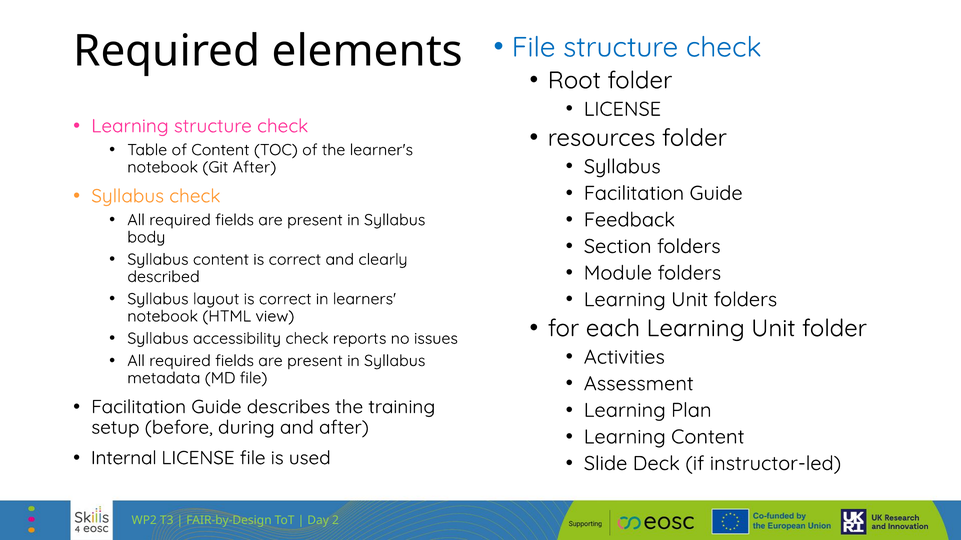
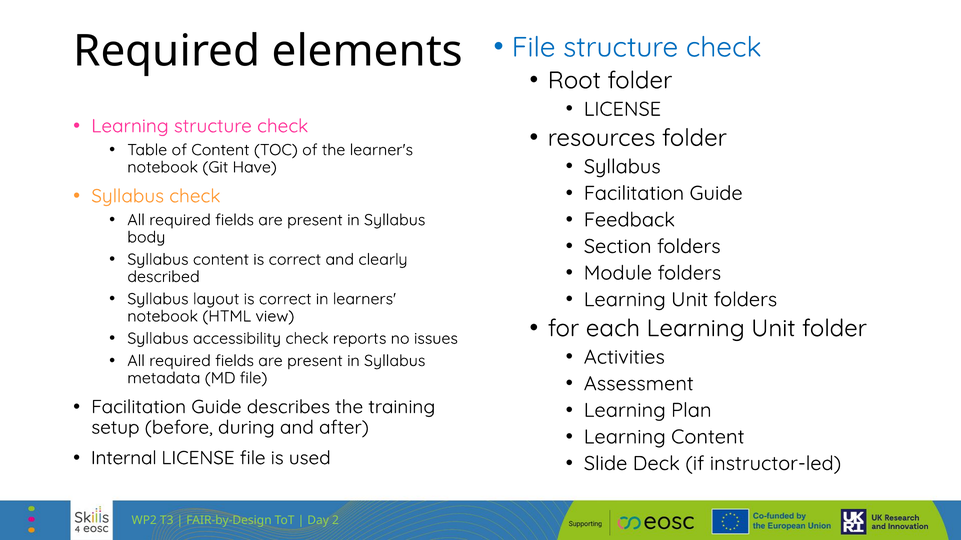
Git After: After -> Have (255, 167)
